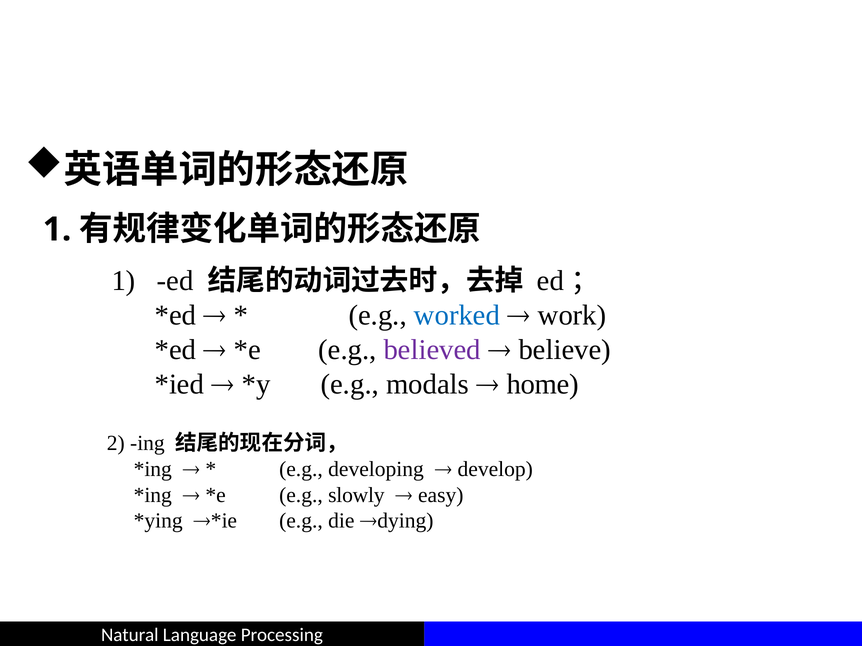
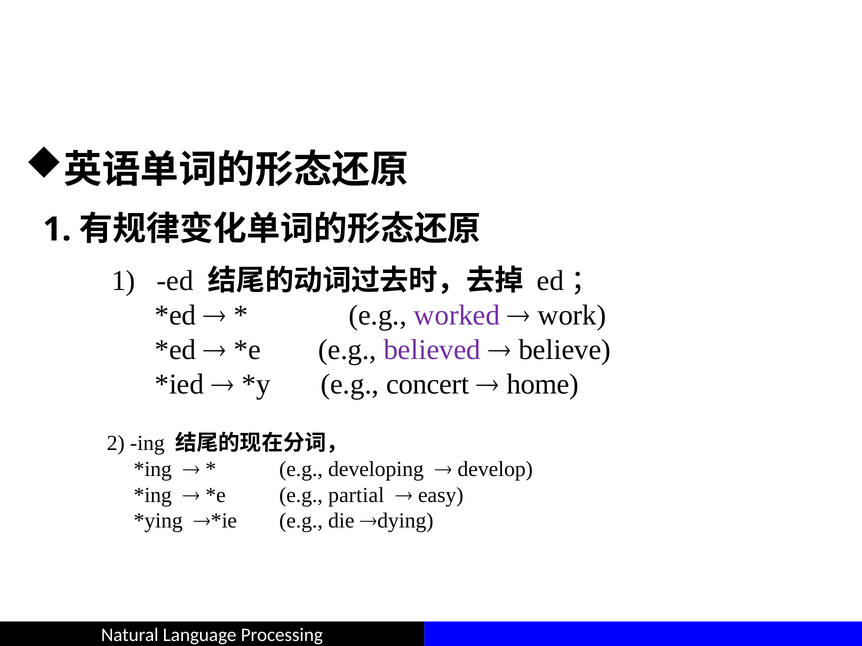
worked colour: blue -> purple (457, 315)
modals: modals -> concert (428, 384)
slowly: slowly -> partial (356, 495)
